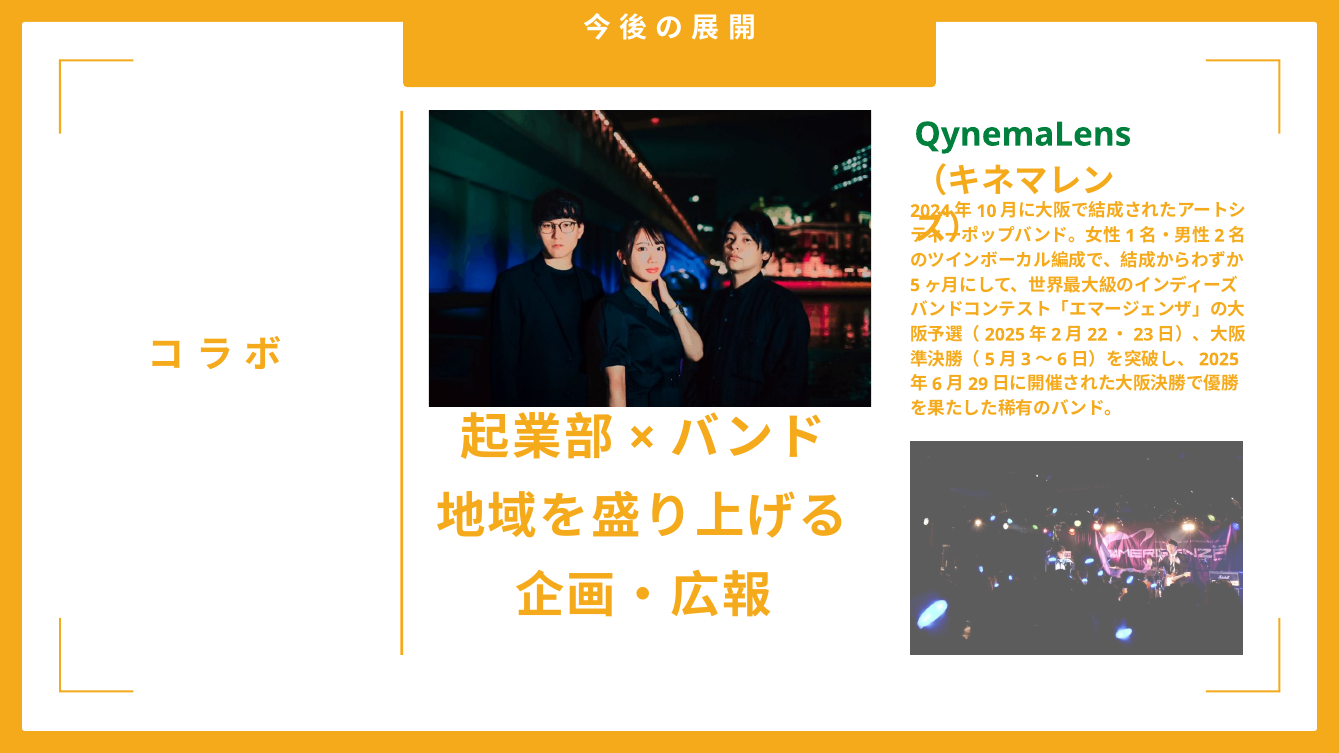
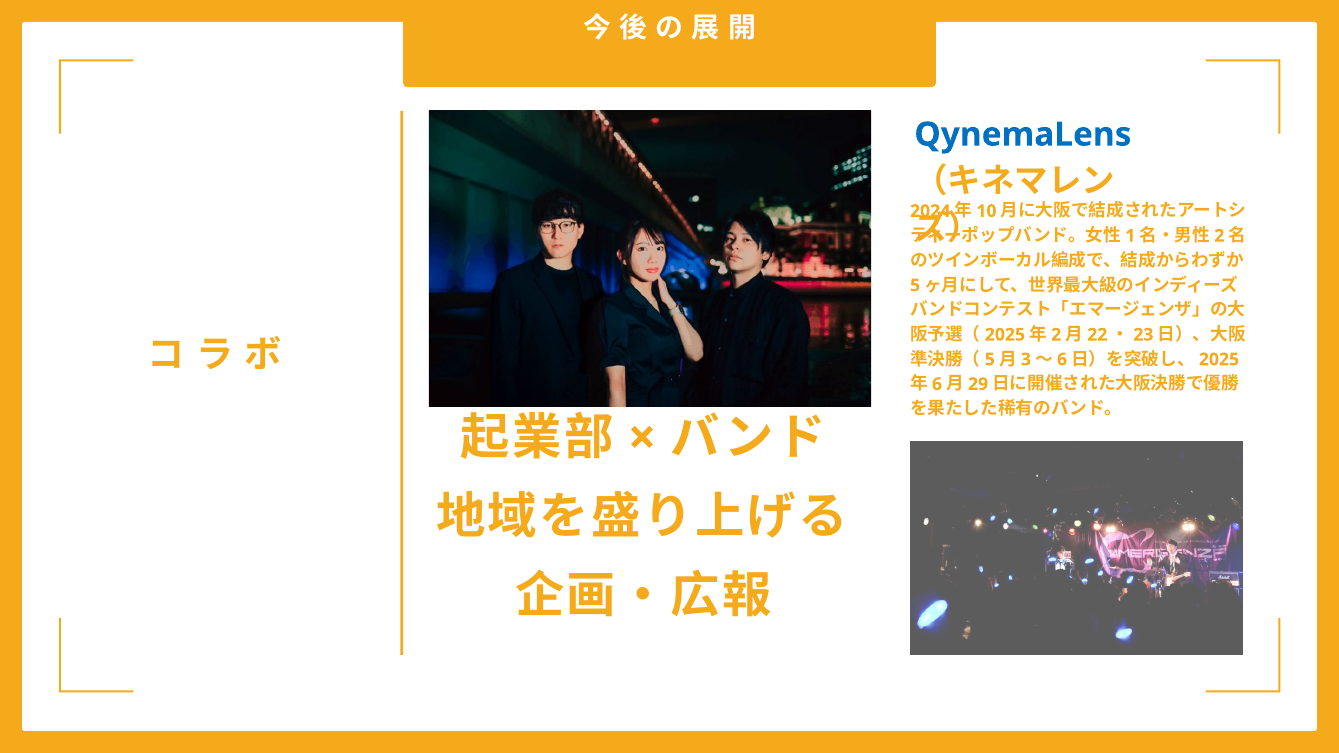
QynemaLens colour: green -> blue (1023, 135)
